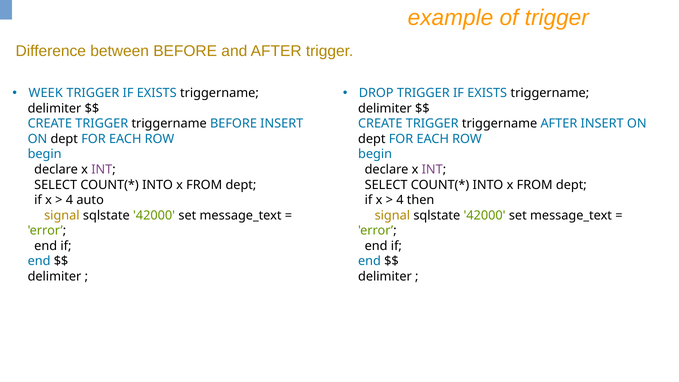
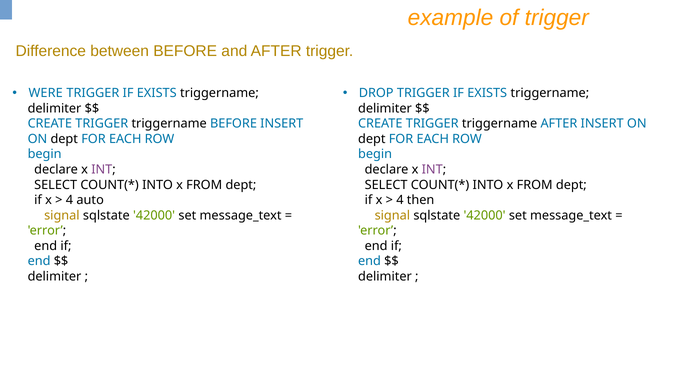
WEEK: WEEK -> WERE (46, 93)
